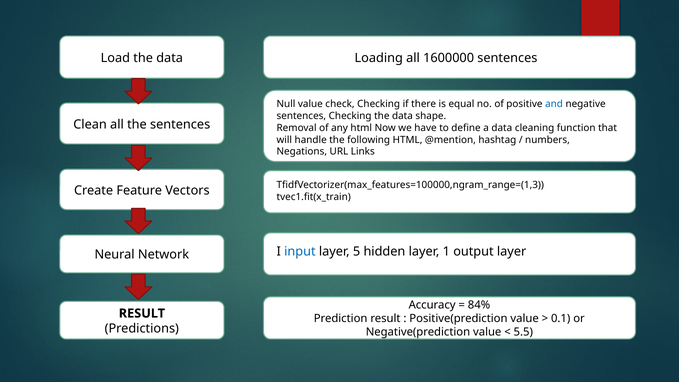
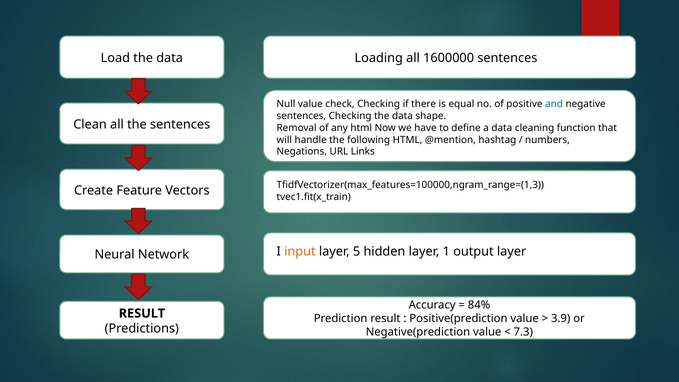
input colour: blue -> orange (300, 251)
0.1: 0.1 -> 3.9 (561, 319)
5.5: 5.5 -> 7.3 (523, 332)
